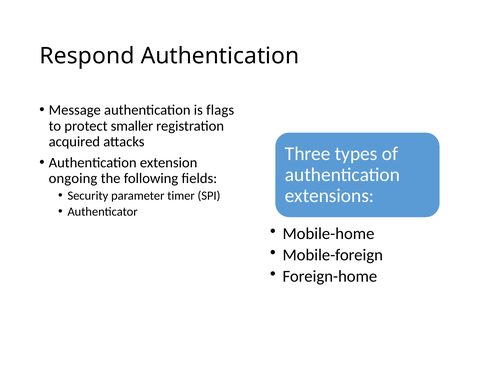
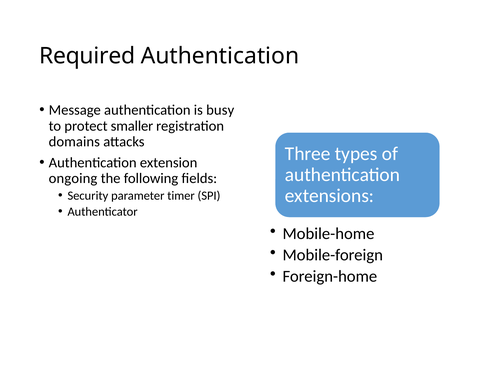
Respond: Respond -> Required (87, 56)
flags: flags -> busy (220, 110)
acquired: acquired -> domains (74, 142)
